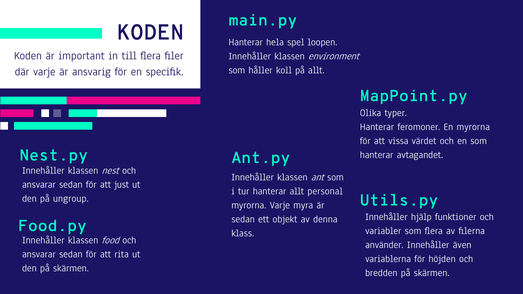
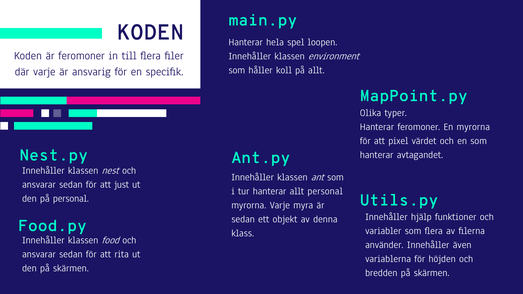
är important: important -> feromoner (82, 56)
vissa: vissa -> pixel (398, 141)
på ungroup: ungroup -> personal (71, 199)
